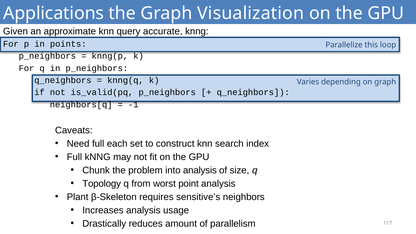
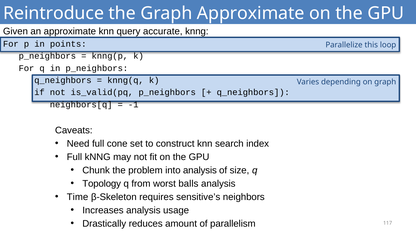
Applications: Applications -> Reintroduce (54, 13)
Graph Visualization: Visualization -> Approximate (251, 13)
each: each -> cone (117, 144)
point: point -> balls (188, 184)
Plant: Plant -> Time (78, 197)
